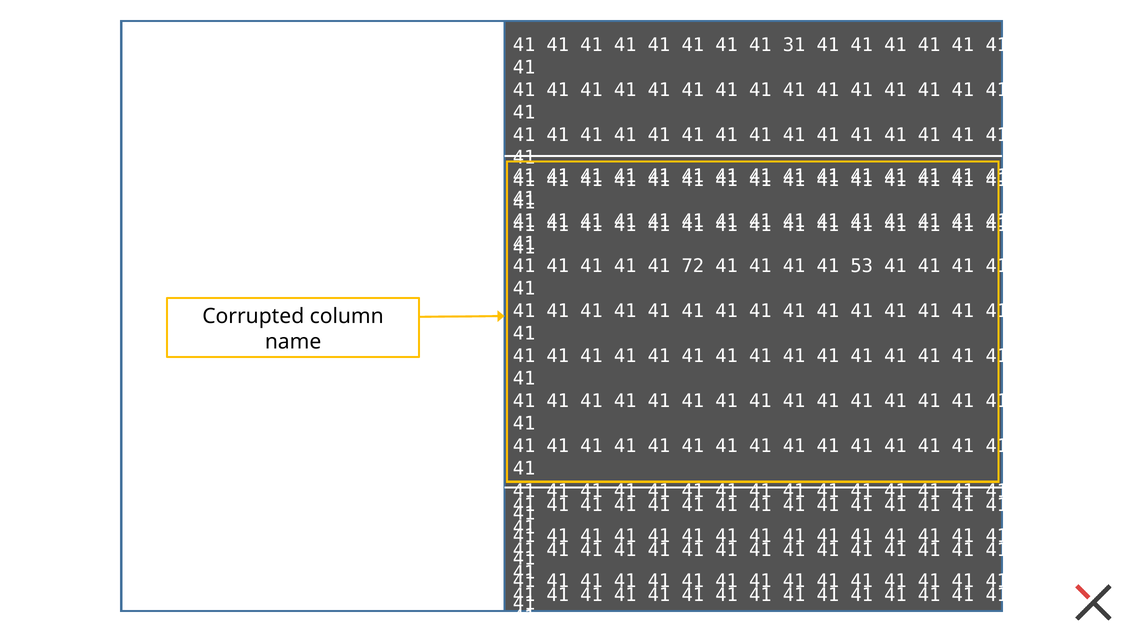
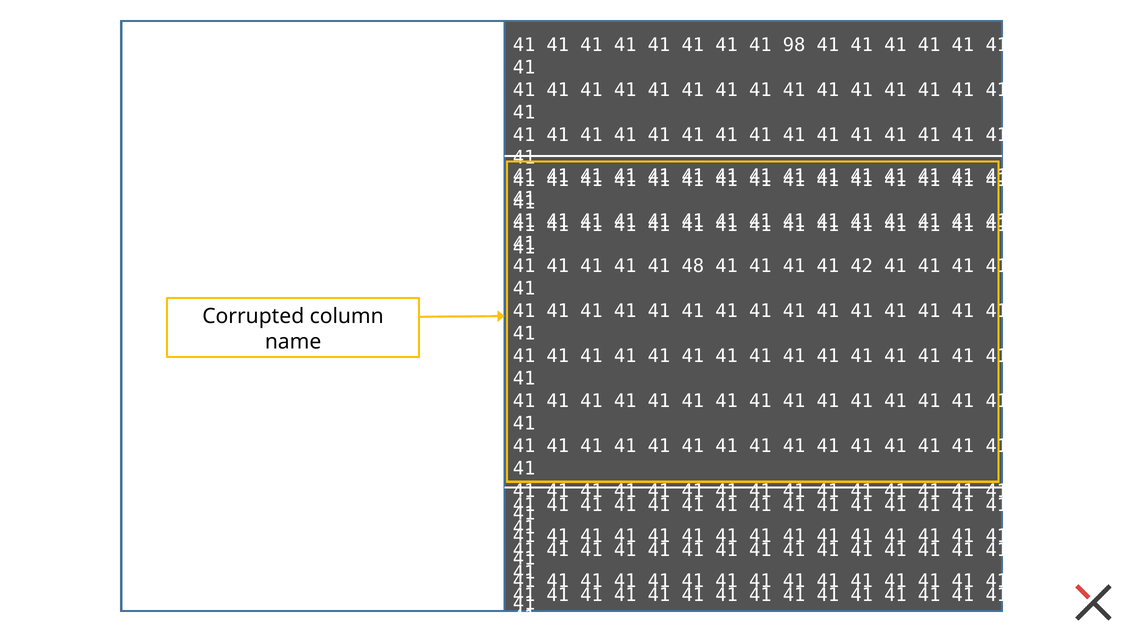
31: 31 -> 98 (794, 45)
72: 72 -> 48 (693, 266)
53: 53 -> 42 (862, 266)
